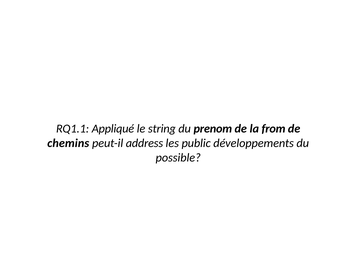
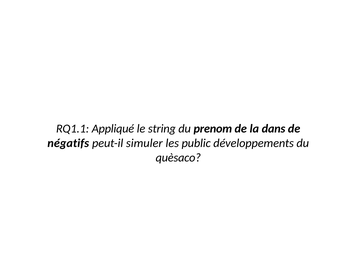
from: from -> dans (274, 129)
chemins: chemins -> négatifs (68, 143)
address: address -> simuler (144, 143)
possible: possible -> quèsaco (178, 158)
